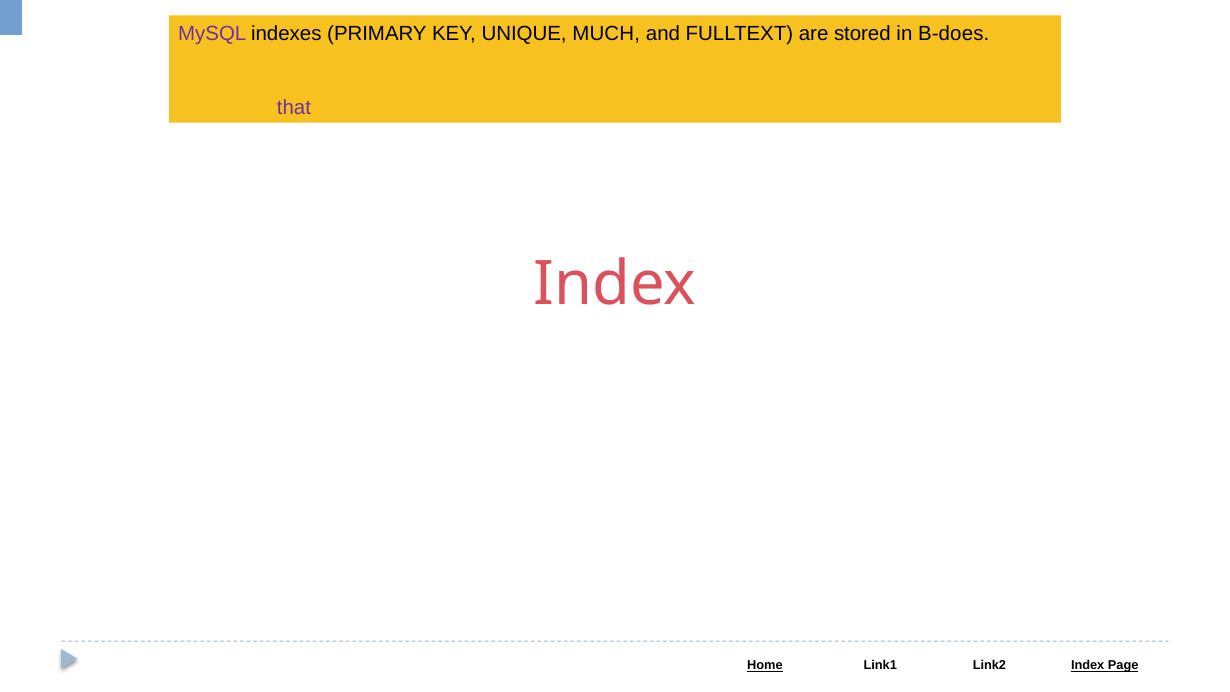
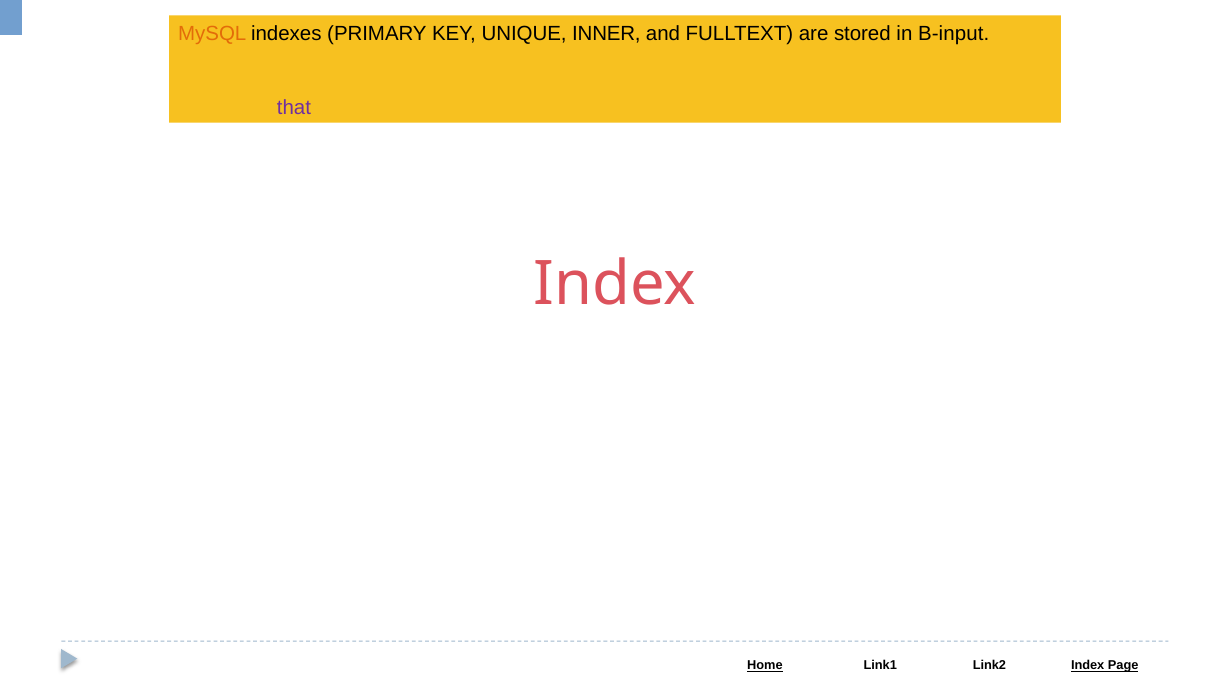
MySQL colour: purple -> orange (212, 34)
MUCH: MUCH -> INNER (606, 34)
B-does: B-does -> B-input (954, 34)
